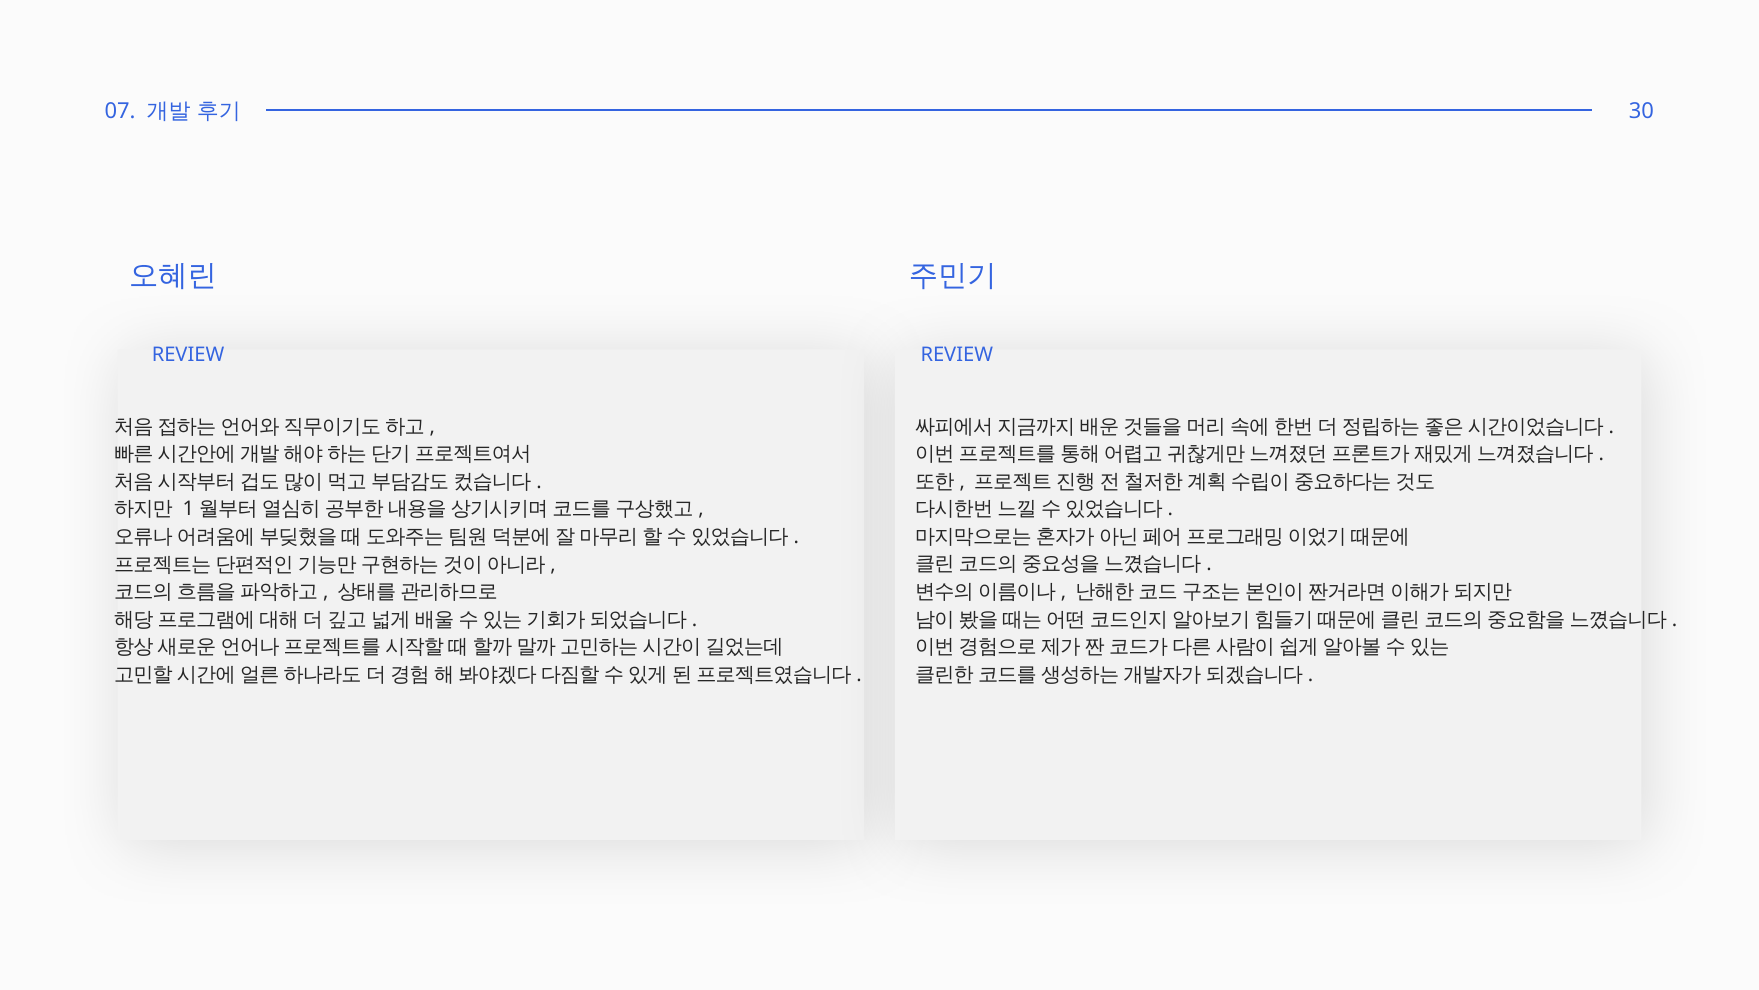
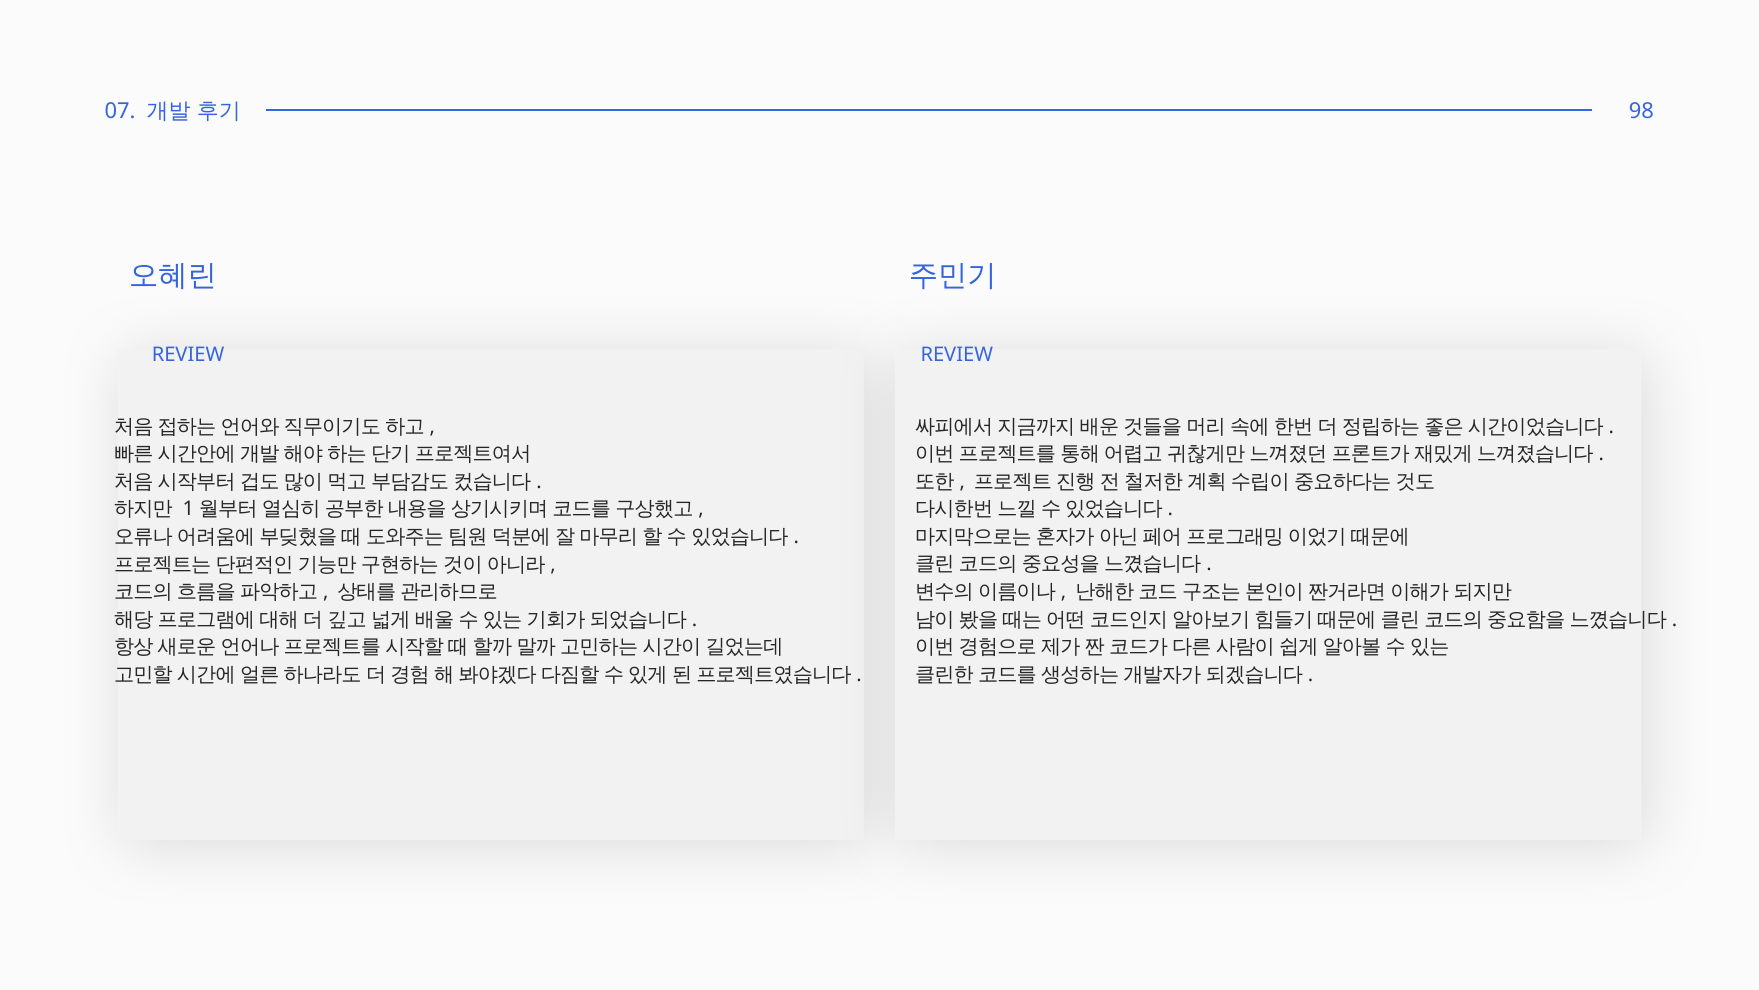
30: 30 -> 98 (1641, 111)
